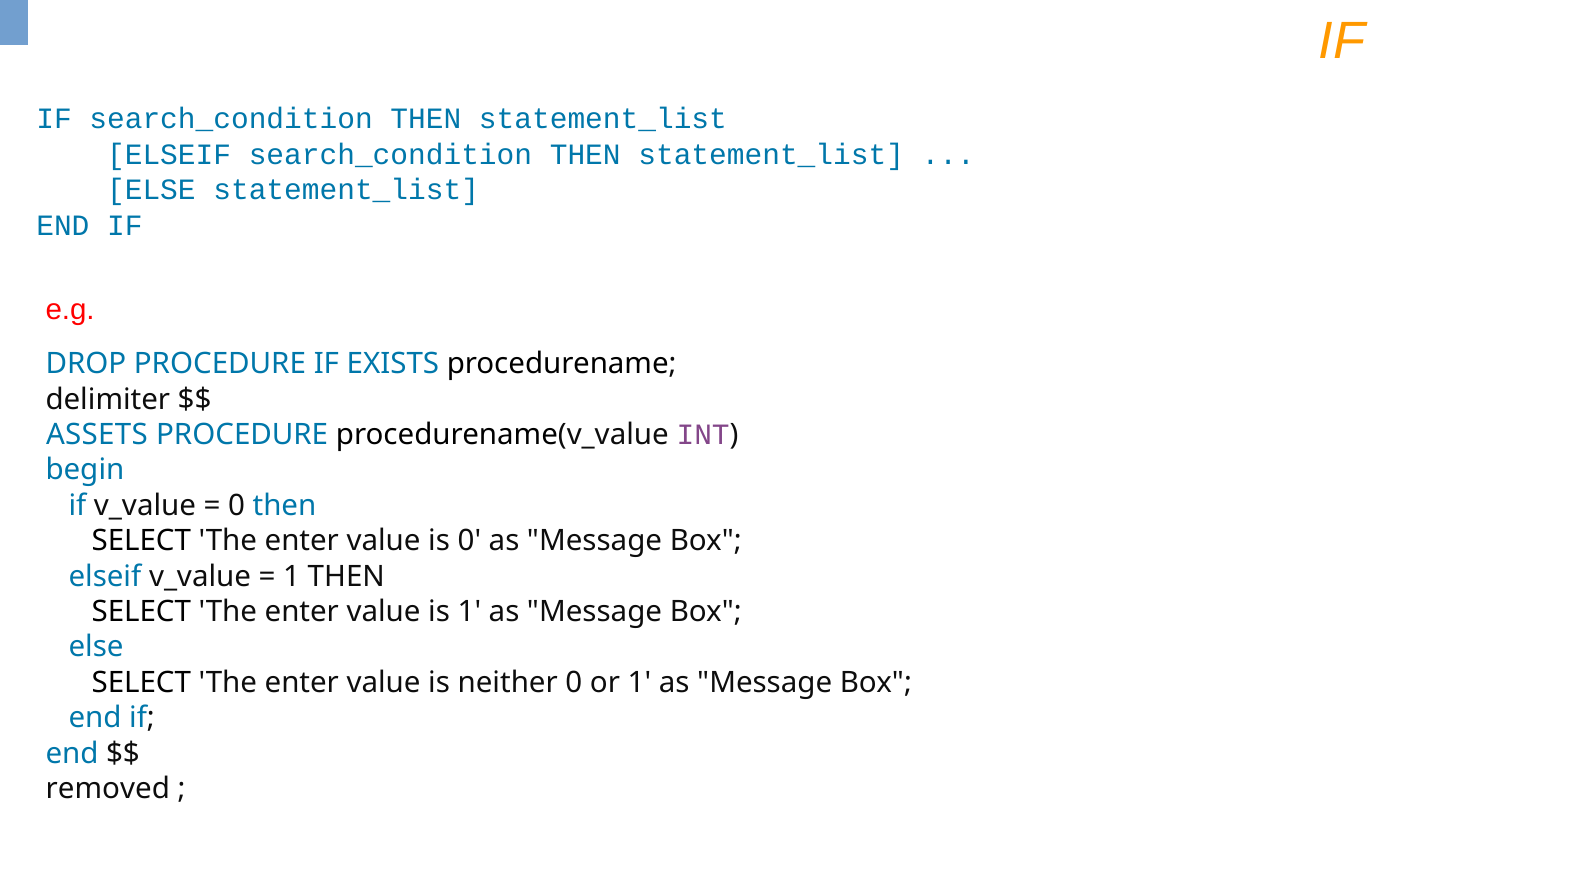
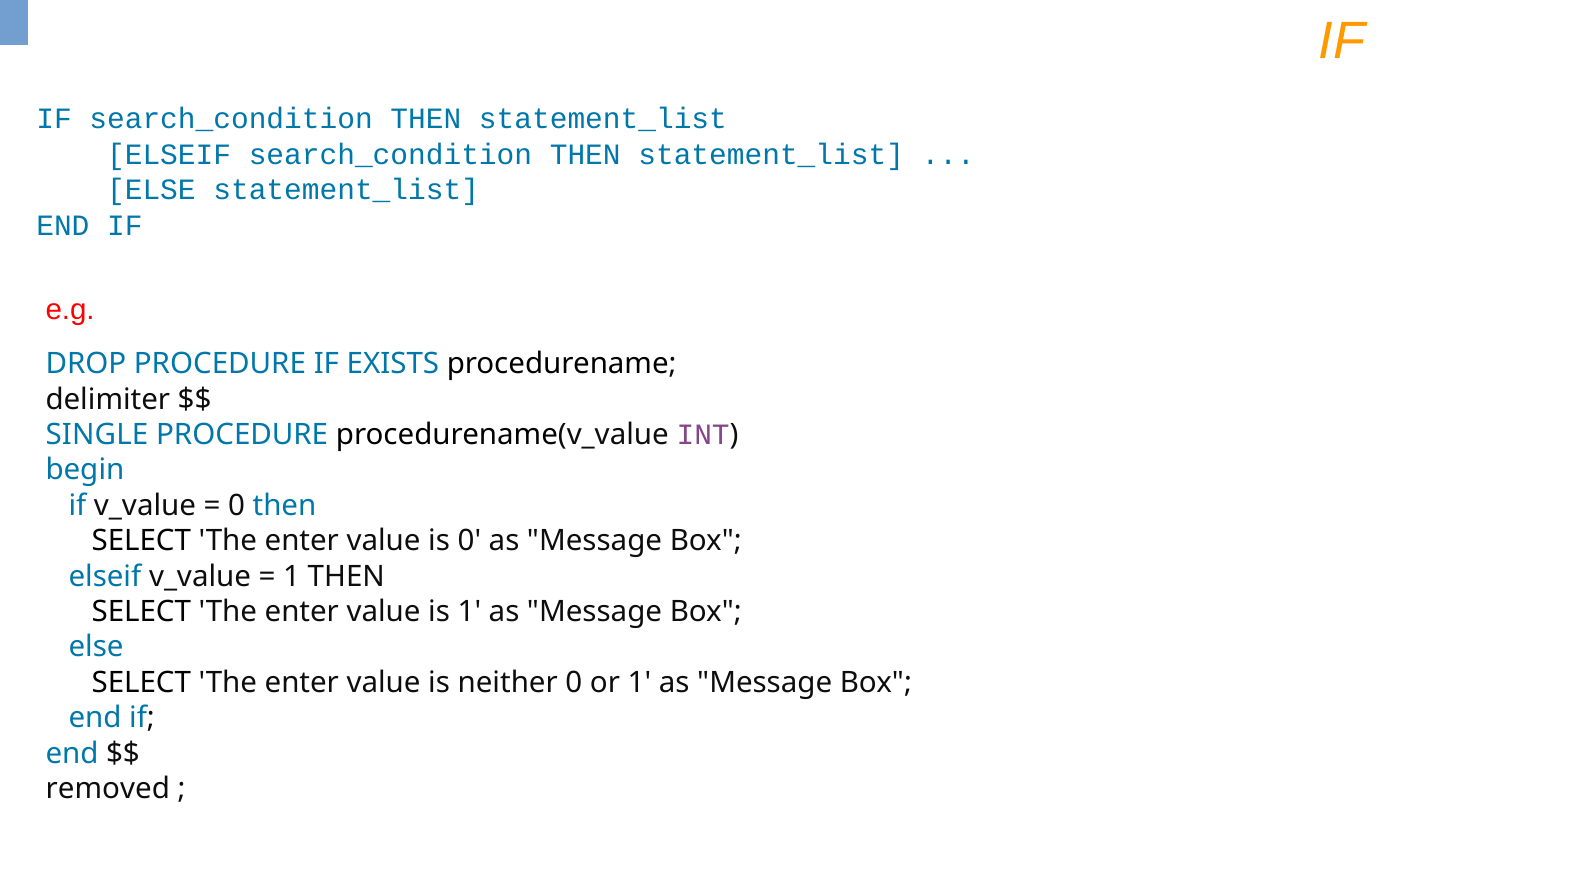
ASSETS: ASSETS -> SINGLE (97, 435)
